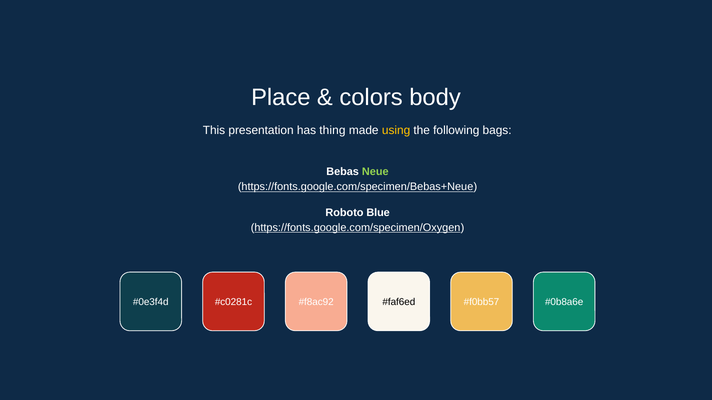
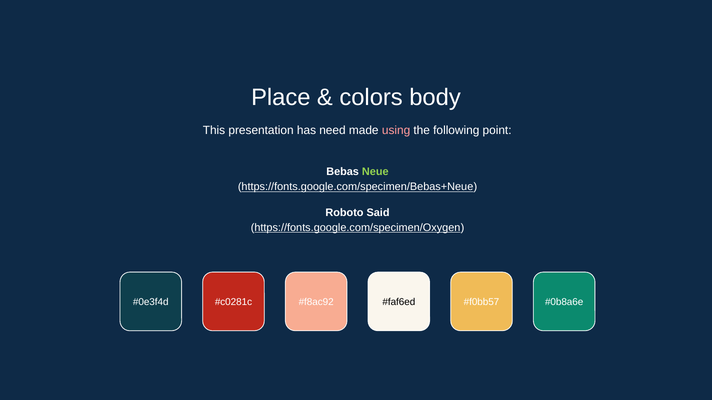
thing: thing -> need (332, 131)
using colour: yellow -> pink (396, 131)
bags: bags -> point (497, 131)
Blue: Blue -> Said (378, 213)
